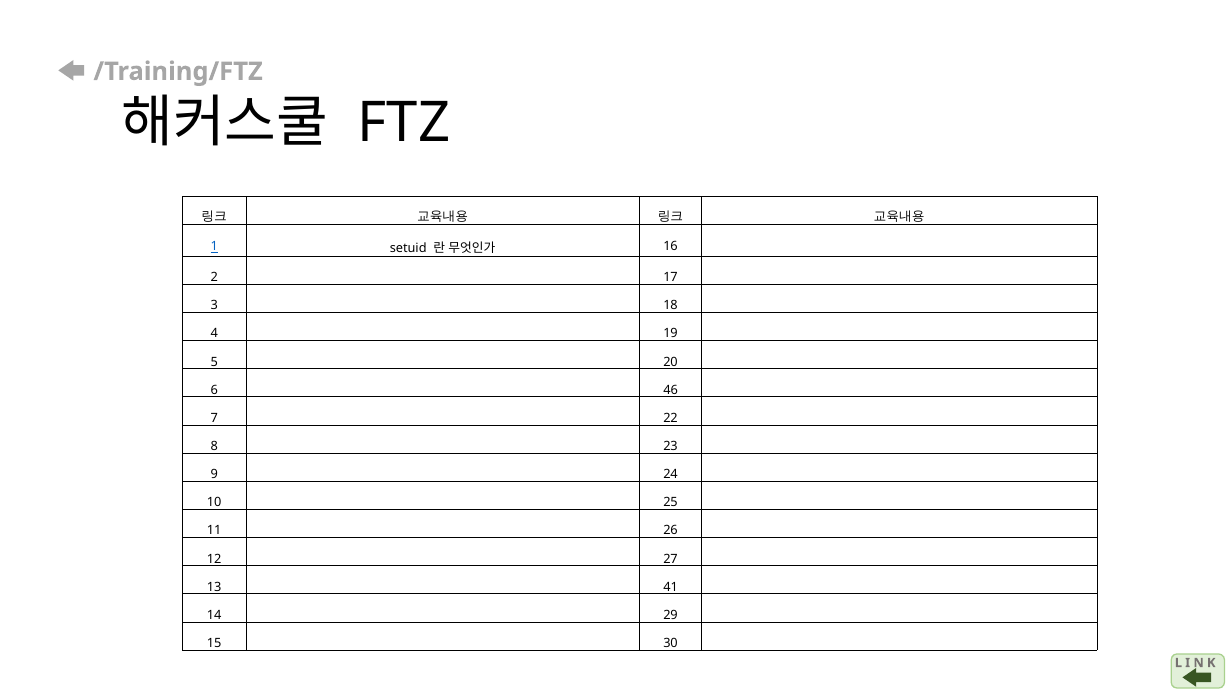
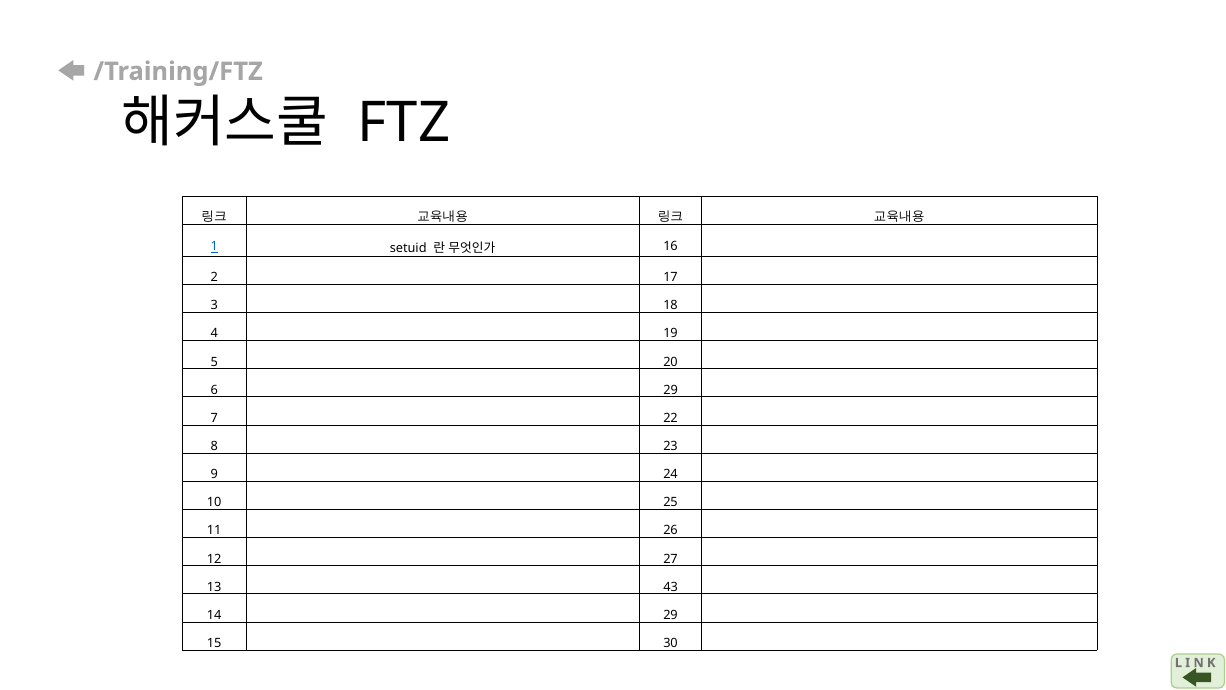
6 46: 46 -> 29 (671, 390)
41: 41 -> 43 (671, 587)
